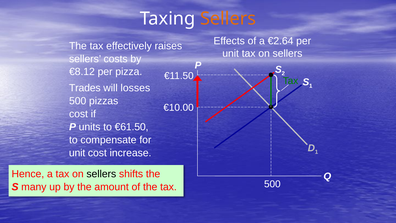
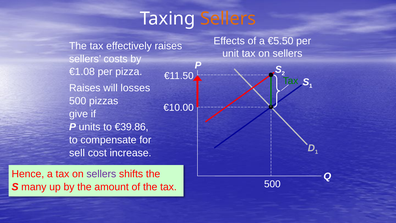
€2.64: €2.64 -> €5.50 (281, 41)
€8.12: €8.12 -> €1.08 (82, 72)
Trades: Trades -> Raises (85, 88)
cost: cost -> give (79, 114)
€61.50: €61.50 -> €39.86 (132, 127)
unit: unit -> sell (77, 153)
sellers colour: black -> purple (101, 174)
